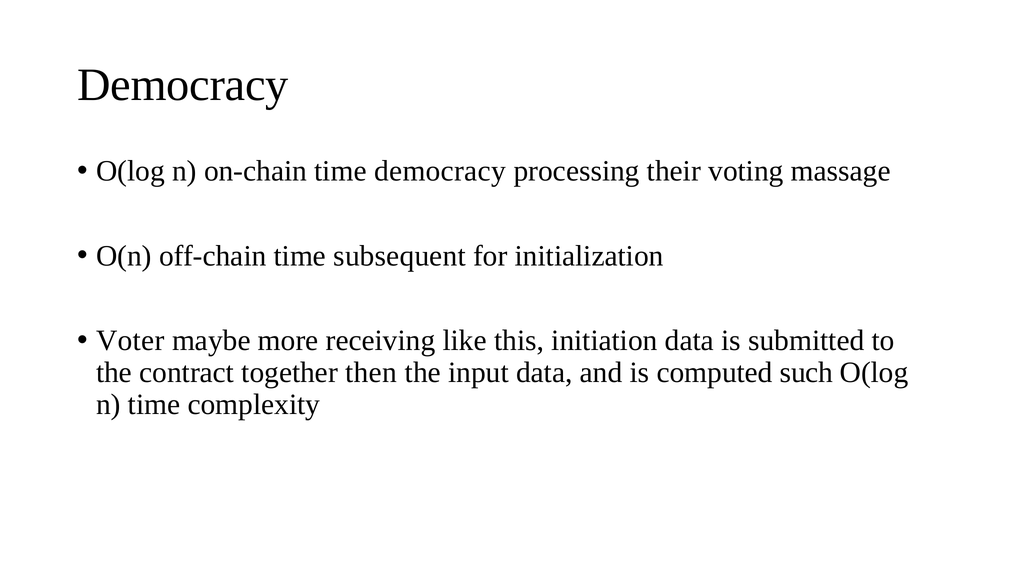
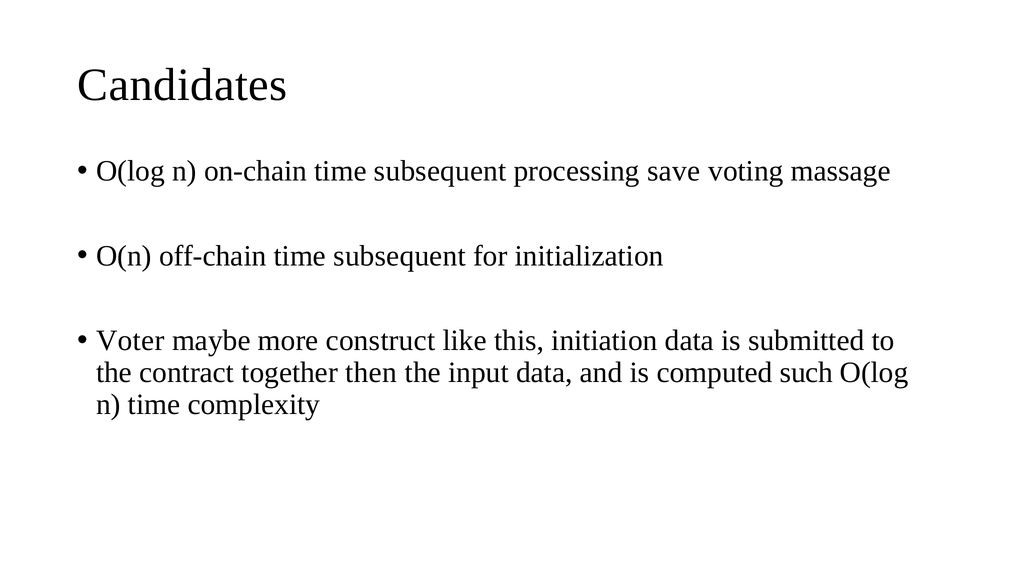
Democracy: Democracy -> Candidates (182, 85)
on-chain time democracy: democracy -> subsequent (440, 171)
their: their -> save (674, 171)
receiving: receiving -> construct (380, 341)
